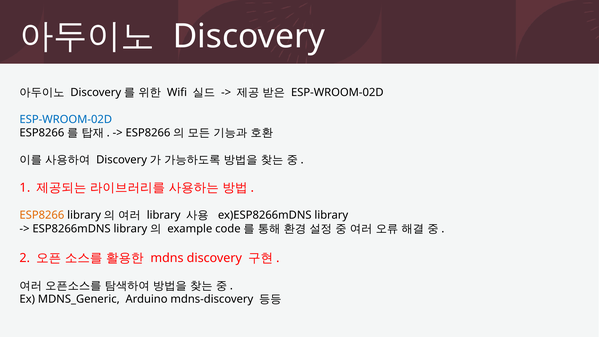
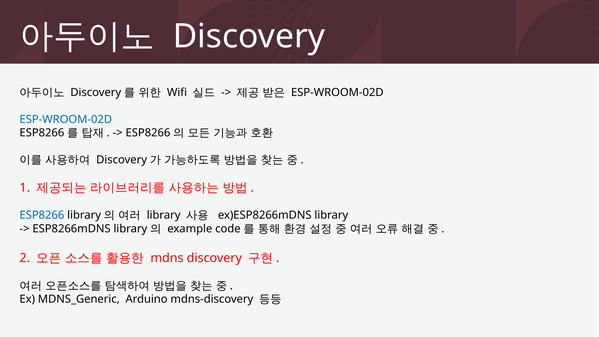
ESP8266 colour: orange -> blue (42, 215)
